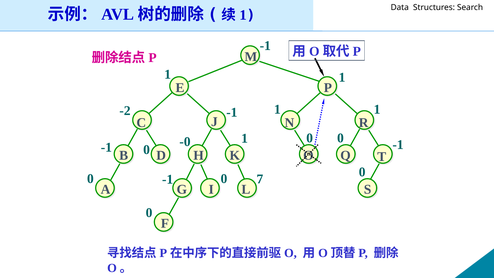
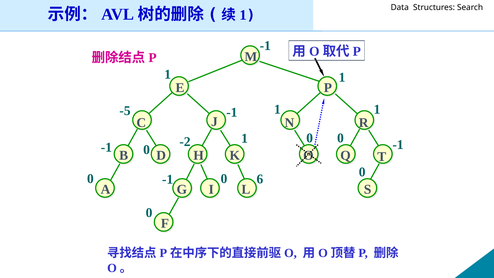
-2: -2 -> -5 (125, 111)
-0: -0 -> -2 (185, 142)
7: 7 -> 6 (260, 179)
